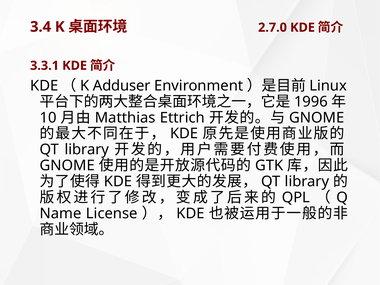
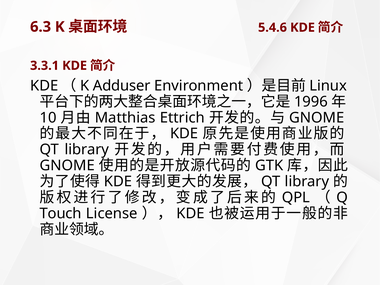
3.4: 3.4 -> 6.3 (41, 27)
2.7.0: 2.7.0 -> 5.4.6 (272, 28)
Name: Name -> Touch (61, 213)
